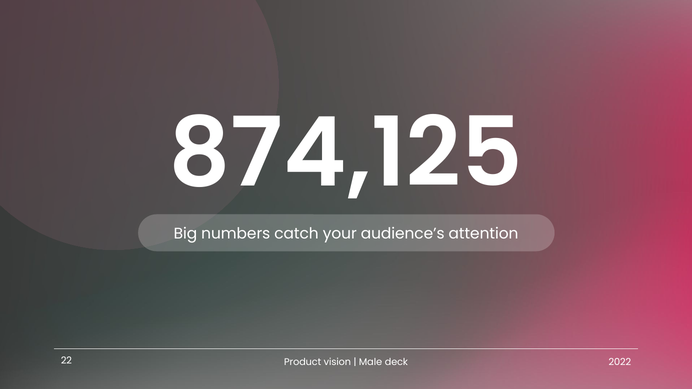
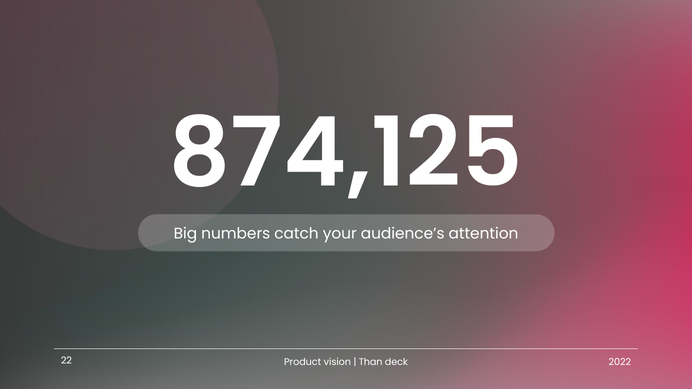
Male: Male -> Than (371, 362)
